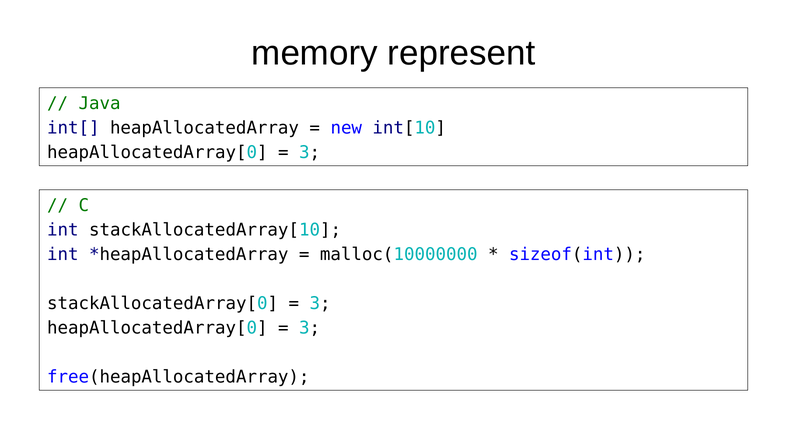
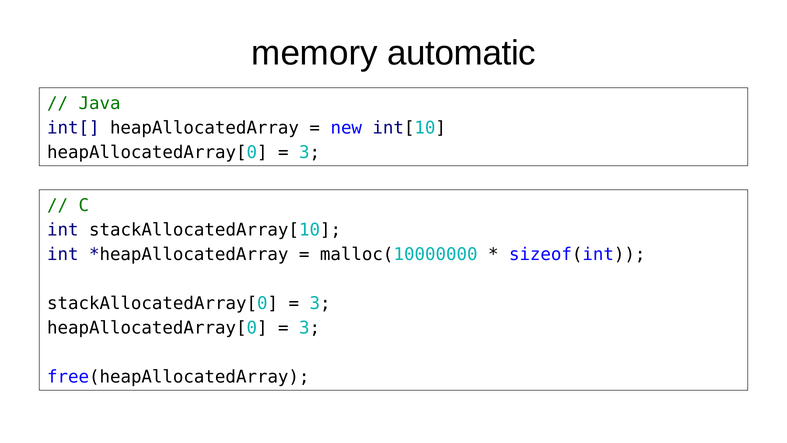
represent: represent -> automatic (462, 53)
